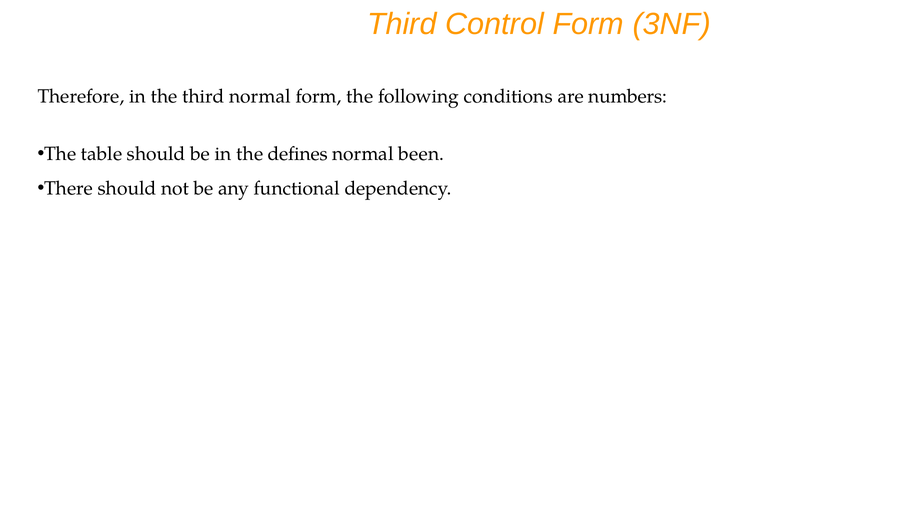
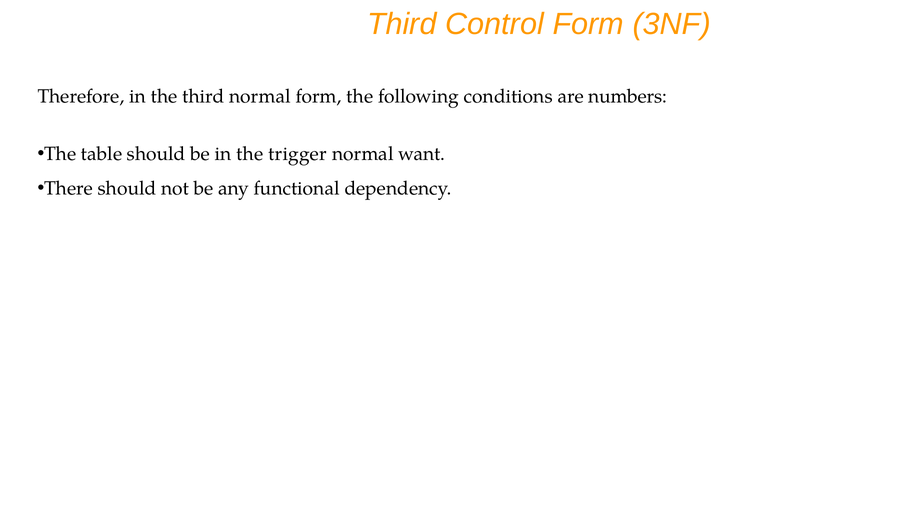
defines: defines -> trigger (298, 154)
been: been -> want (421, 154)
